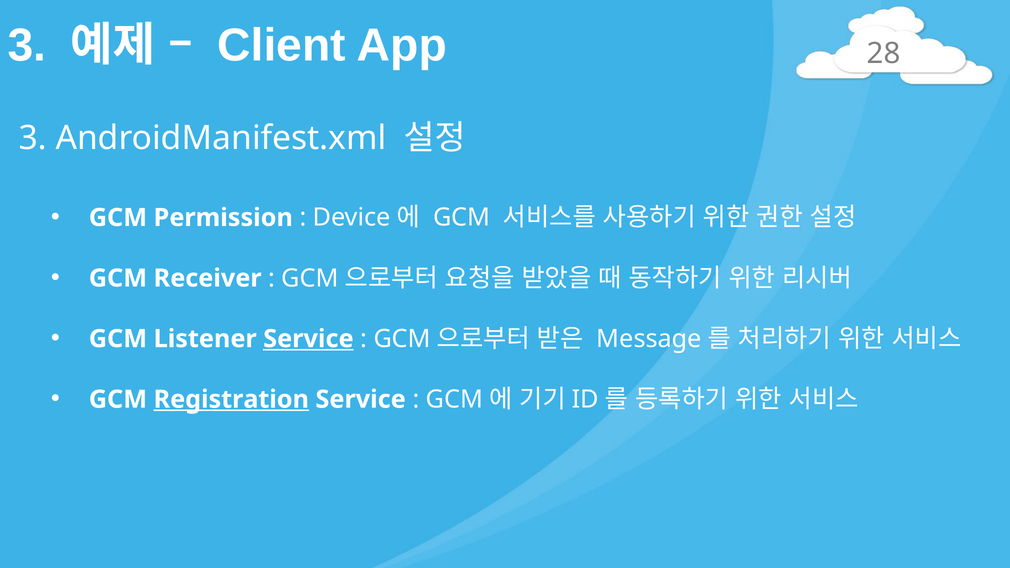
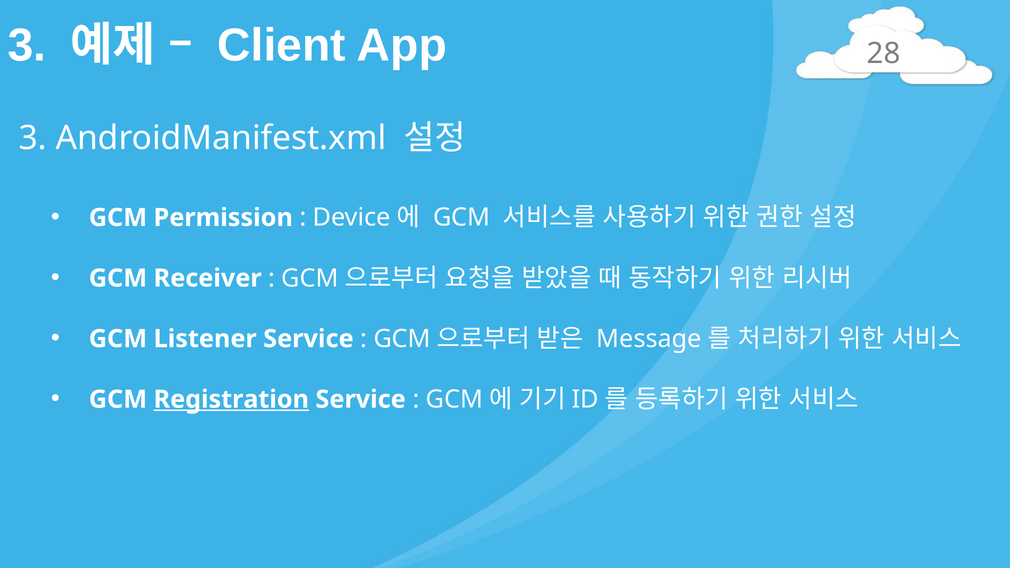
Service underline: present -> none (308, 339)
